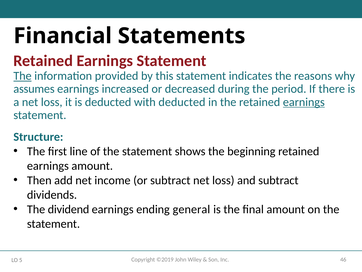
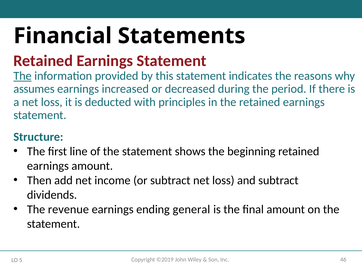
with deducted: deducted -> principles (182, 102)
earnings underline: present -> none (304, 102)
dividend: dividend -> revenue (68, 209)
